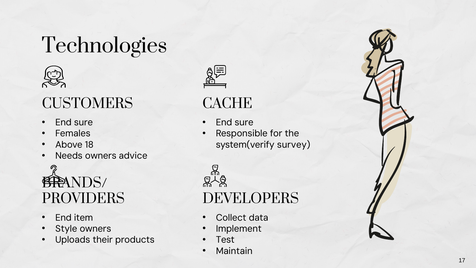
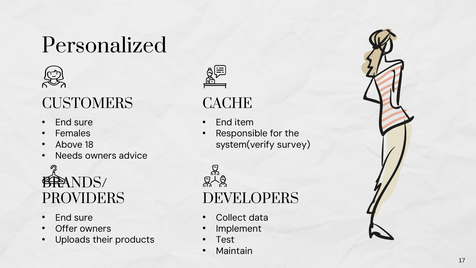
Technologies: Technologies -> Personalized (104, 46)
sure: sure -> item (244, 122)
item: item -> sure (83, 217)
Style: Style -> Offer (66, 229)
